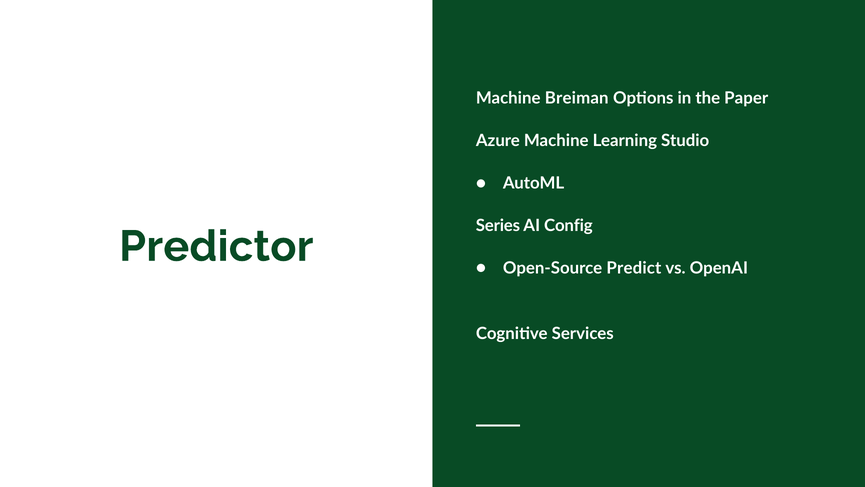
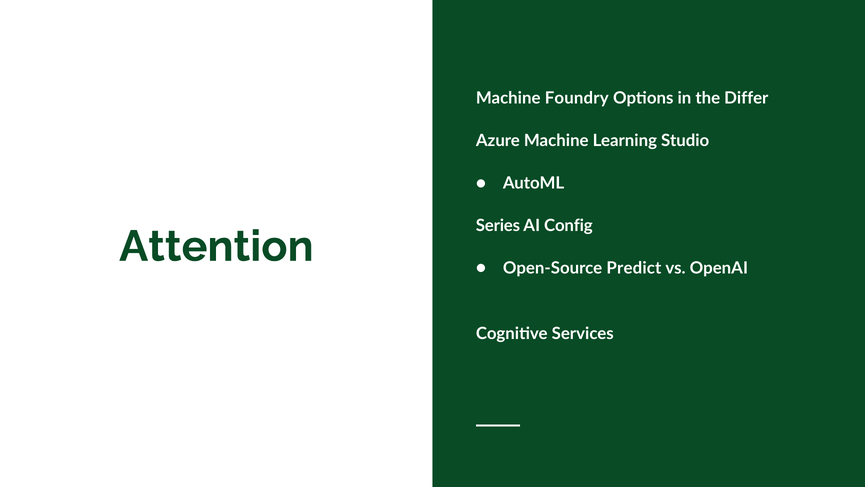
Breiman: Breiman -> Foundry (577, 98)
Paper: Paper -> Differ (746, 98)
Predictor: Predictor -> Attention (216, 246)
